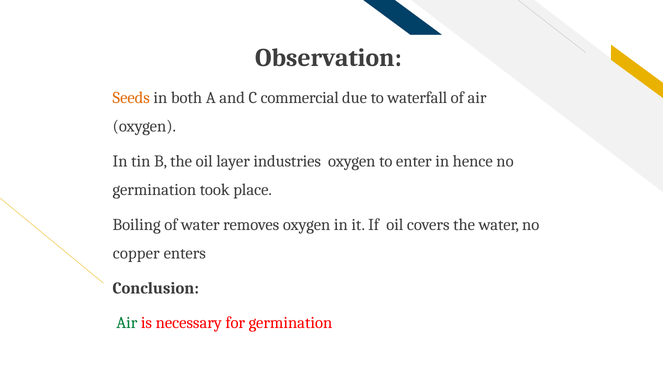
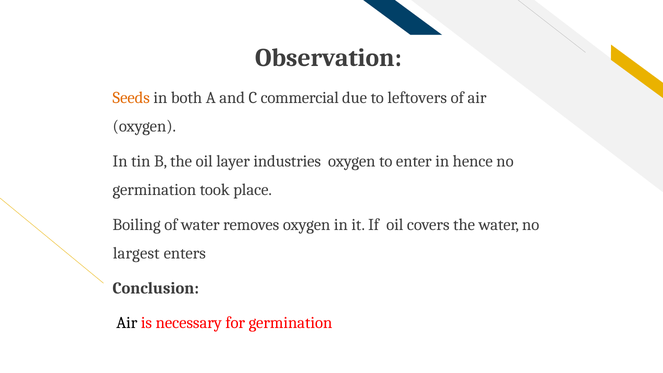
waterfall: waterfall -> leftovers (417, 98)
copper: copper -> largest (136, 253)
Air colour: green -> black (127, 323)
